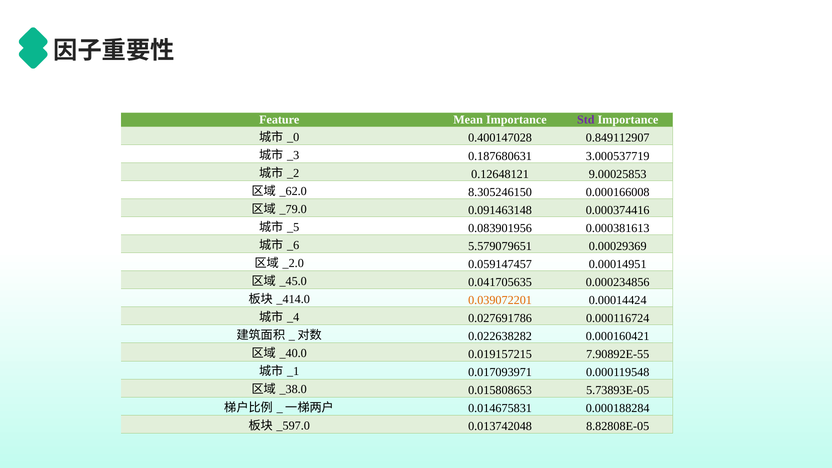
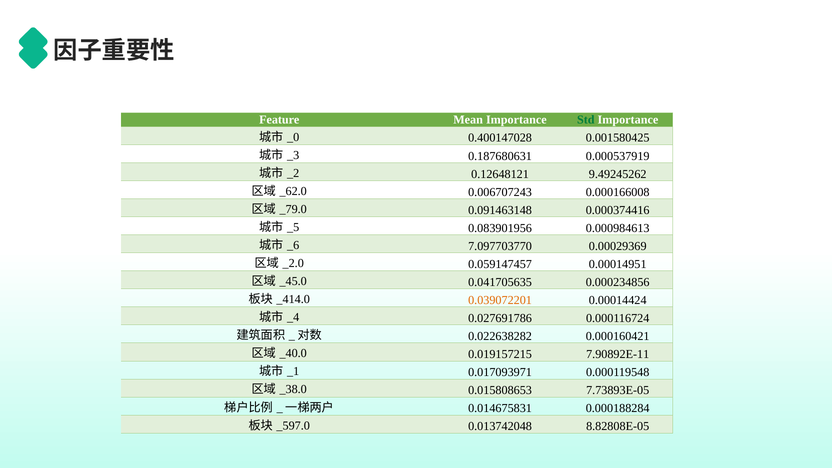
Std colour: purple -> green (586, 120)
0.849112907: 0.849112907 -> 0.001580425 (618, 138)
3.000537719: 3.000537719 -> 0.000537919 (618, 156)
9.00025853: 9.00025853 -> 9.49245262 (618, 174)
8.305246150: 8.305246150 -> 0.006707243 (500, 192)
0.000381613: 0.000381613 -> 0.000984613 (618, 228)
5.579079651: 5.579079651 -> 7.097703770 (500, 246)
7.90892E-55: 7.90892E-55 -> 7.90892E-11 (618, 354)
5.73893E-05: 5.73893E-05 -> 7.73893E-05 (618, 390)
